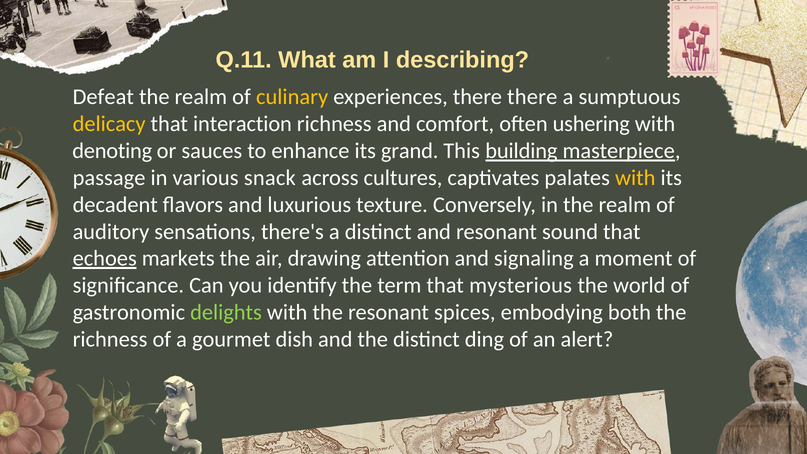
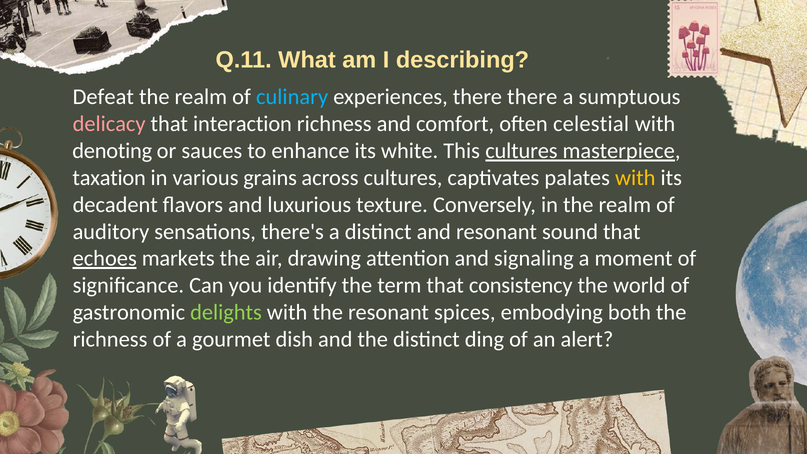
culinary colour: yellow -> light blue (292, 97)
delicacy colour: yellow -> pink (109, 124)
ushering: ushering -> celestial (591, 124)
grand: grand -> white (410, 151)
This building: building -> cultures (521, 151)
passage: passage -> taxation (109, 178)
snack: snack -> grains (270, 178)
mysterious: mysterious -> consistency (521, 285)
